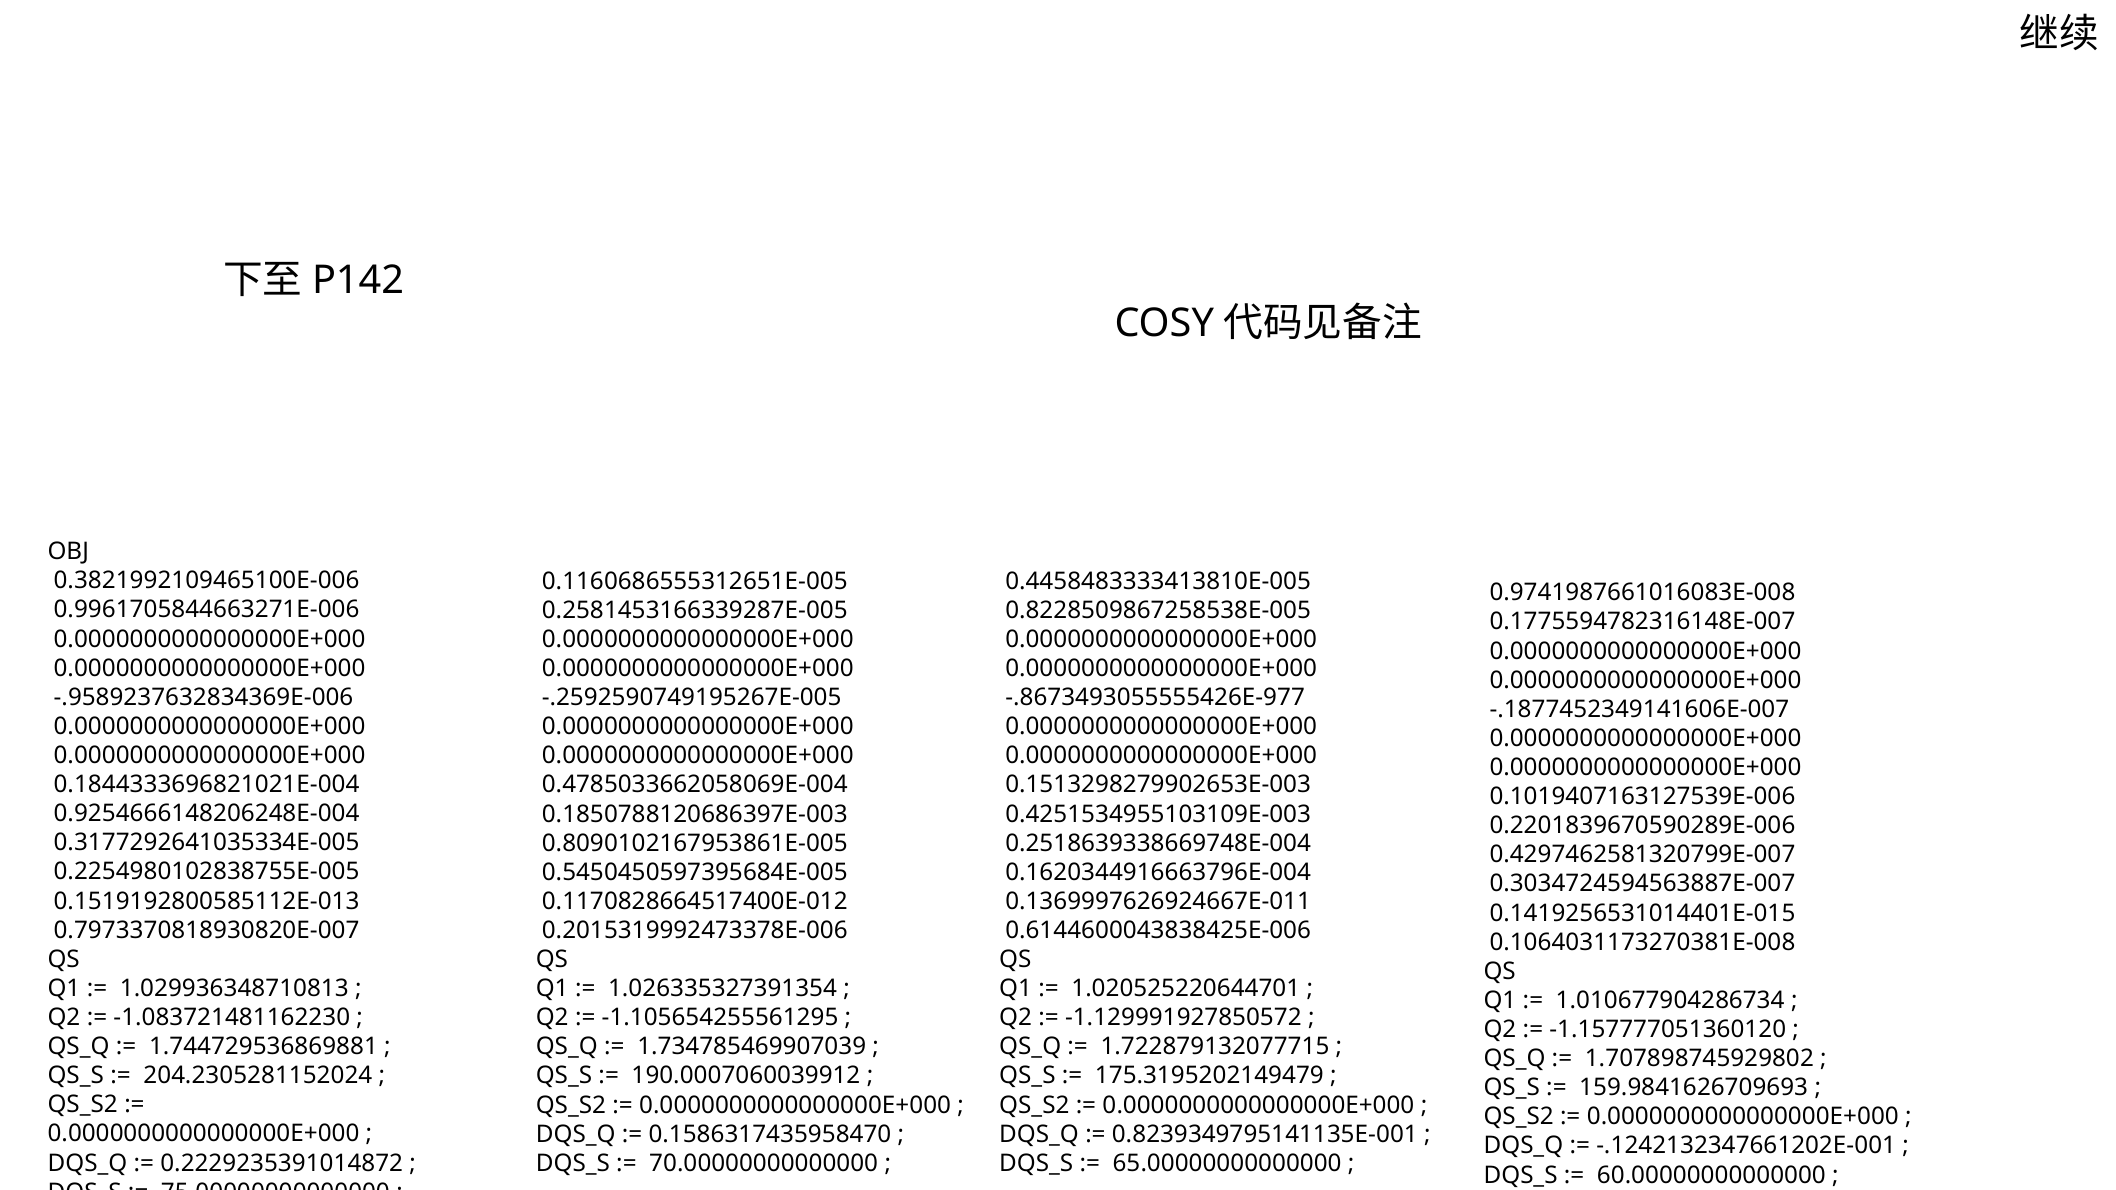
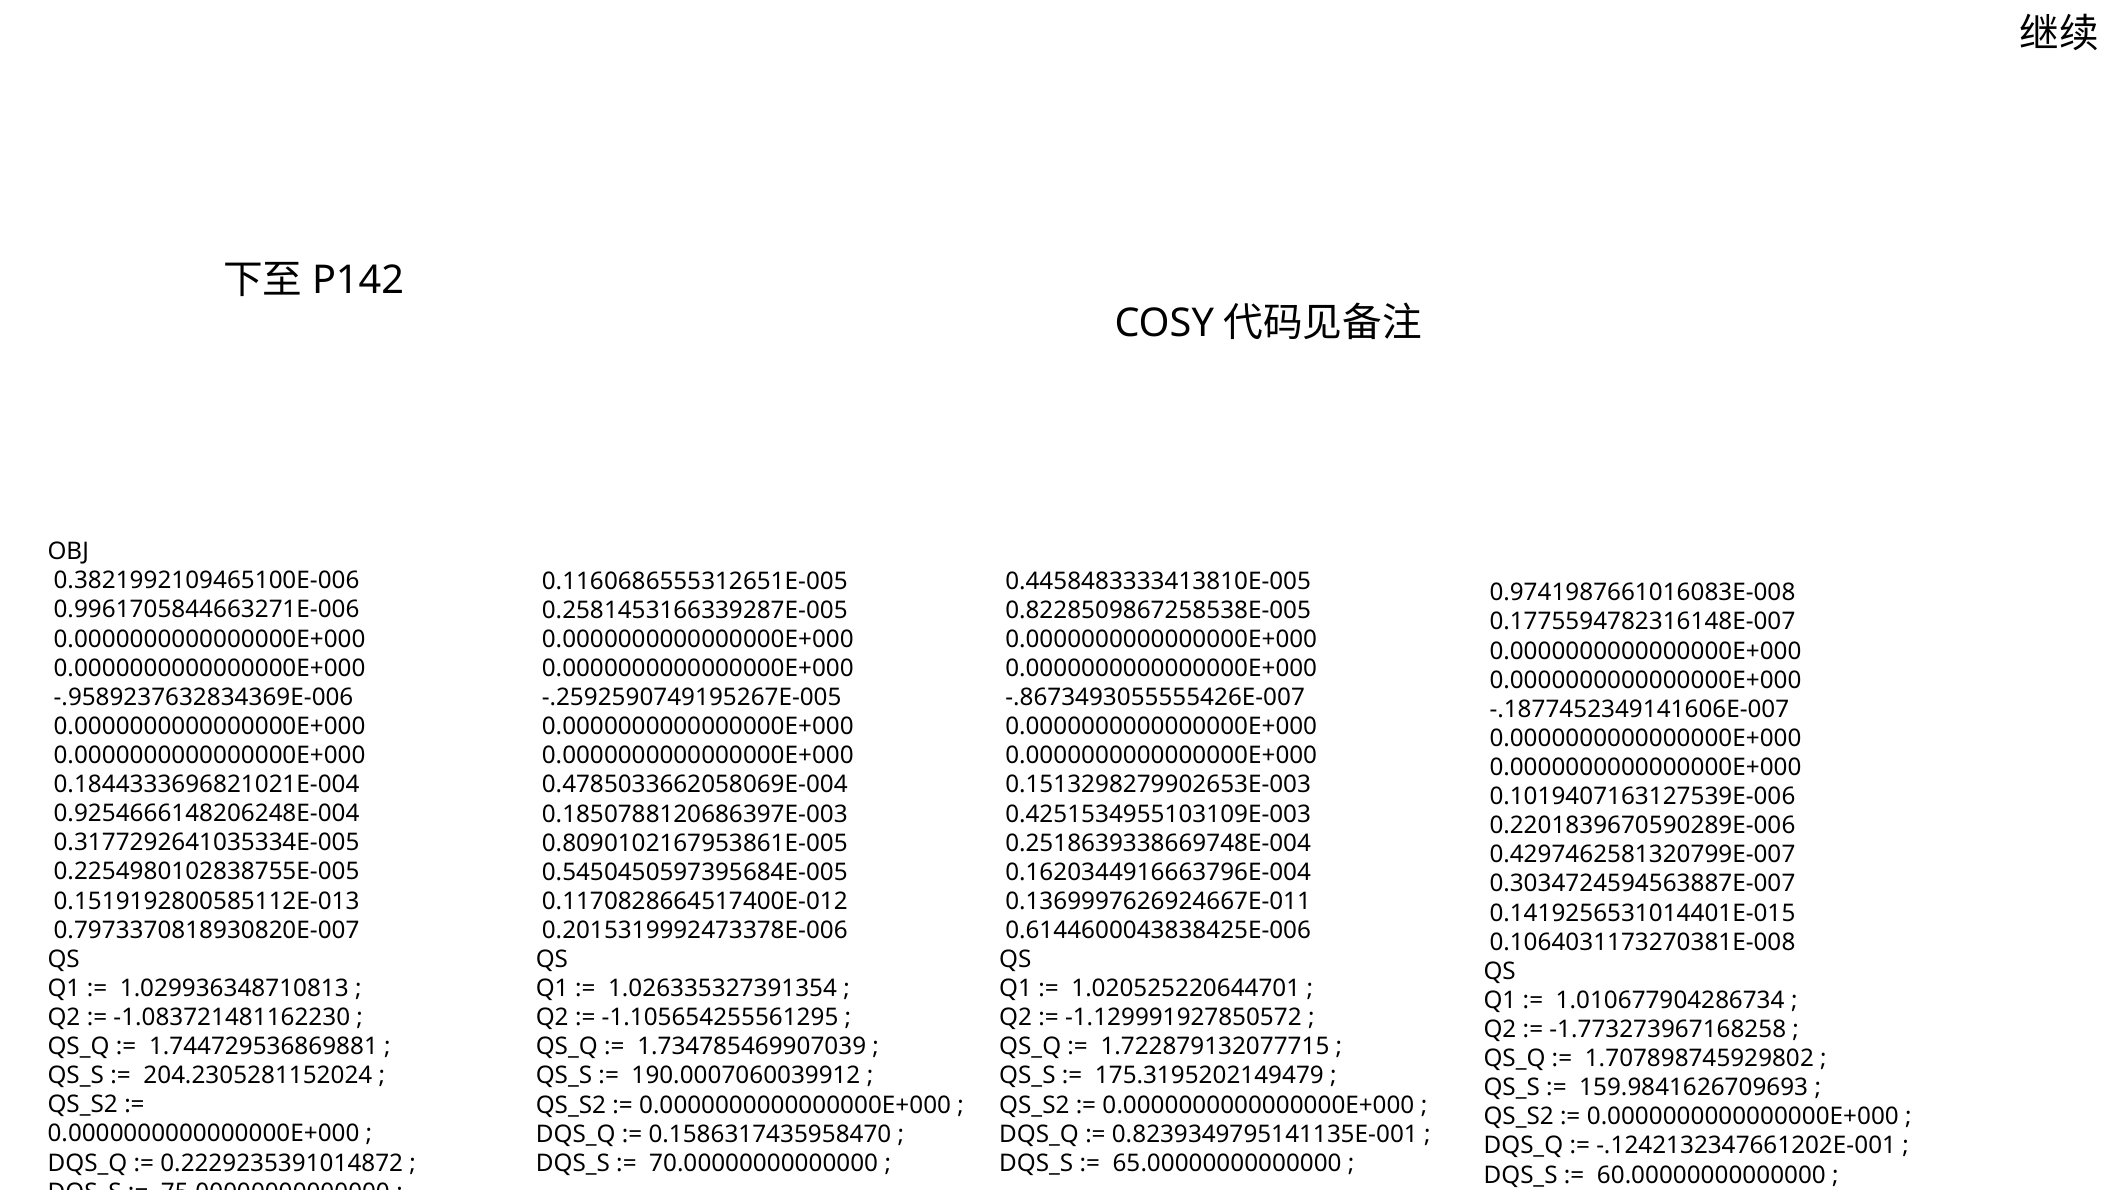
-.8673493055555426E-977: -.8673493055555426E-977 -> -.8673493055555426E-007 (1155, 698)
-1.157777051360120: -1.157777051360120 -> -1.773273967168258 (1668, 1030)
